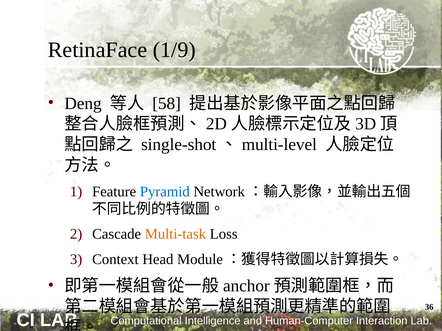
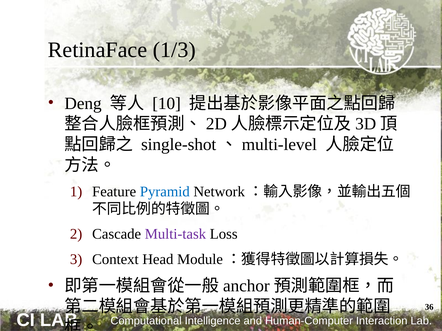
1/9: 1/9 -> 1/3 (174, 50)
58: 58 -> 10 (167, 104)
Multi-task colour: orange -> purple (175, 234)
